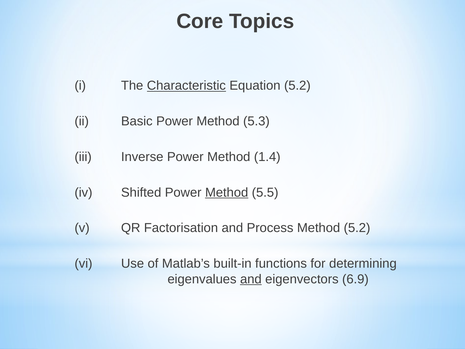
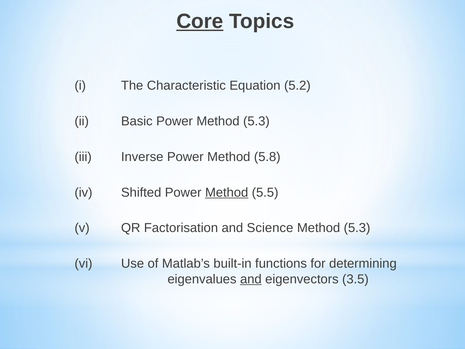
Core underline: none -> present (200, 21)
Characteristic underline: present -> none (186, 86)
1.4: 1.4 -> 5.8 (267, 157)
Process: Process -> Science (270, 228)
5.2: 5.2 -> 5.3 (357, 228)
6.9: 6.9 -> 3.5 (355, 279)
